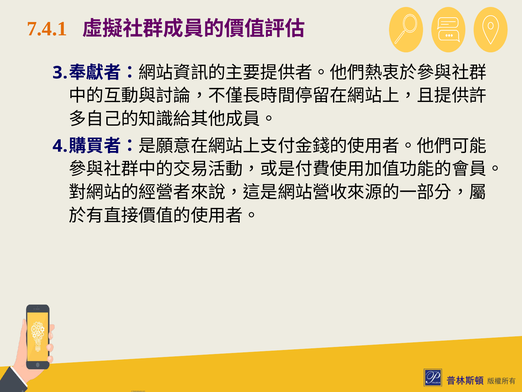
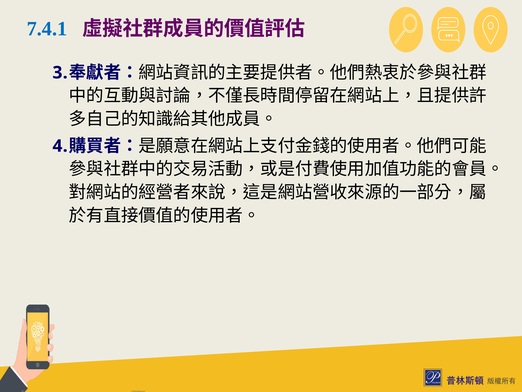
7.4.1 colour: orange -> blue (47, 29)
